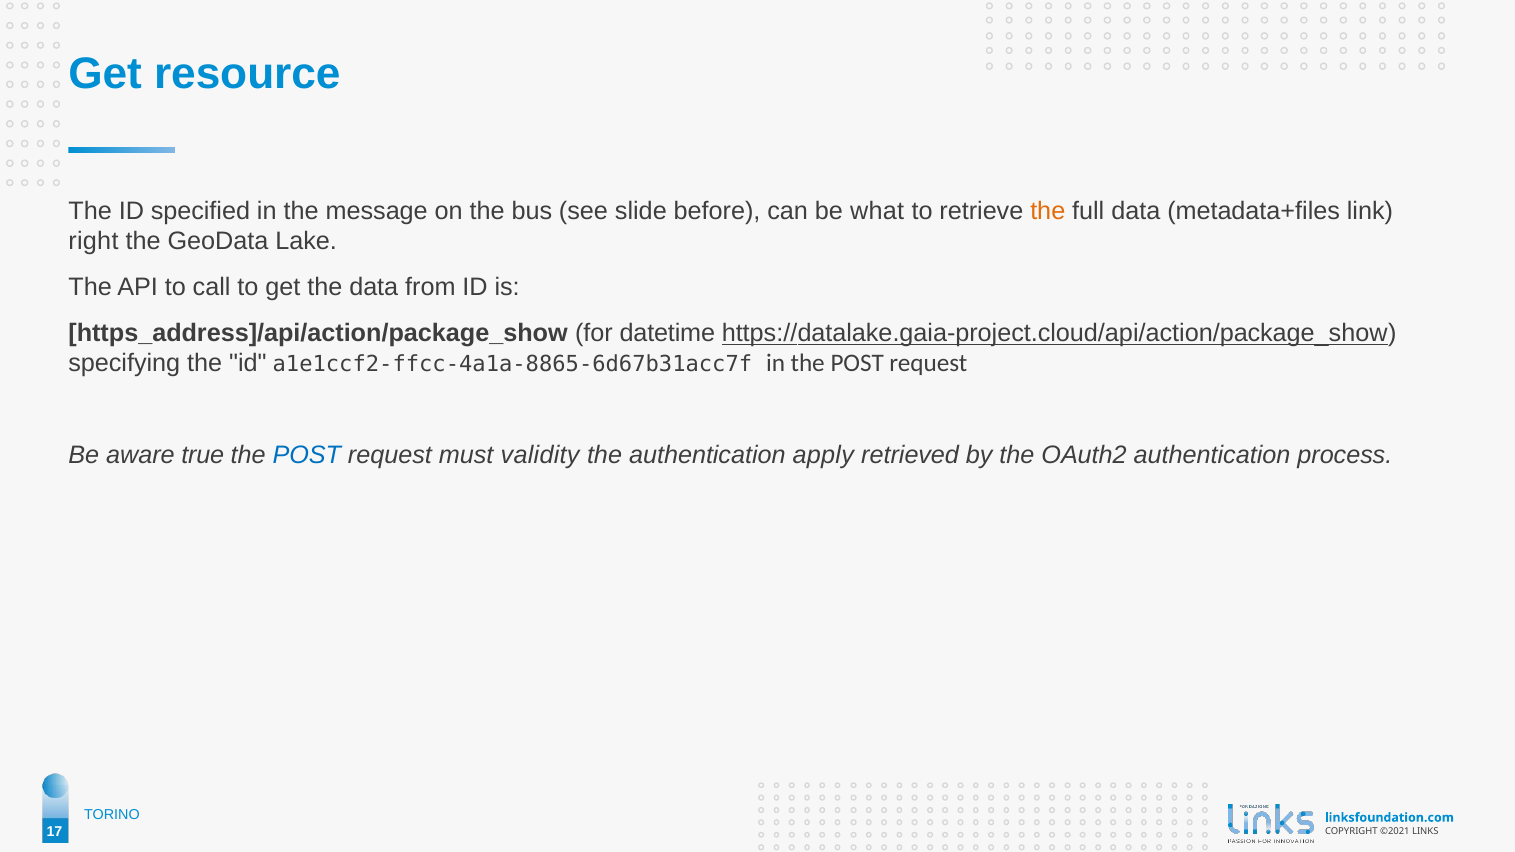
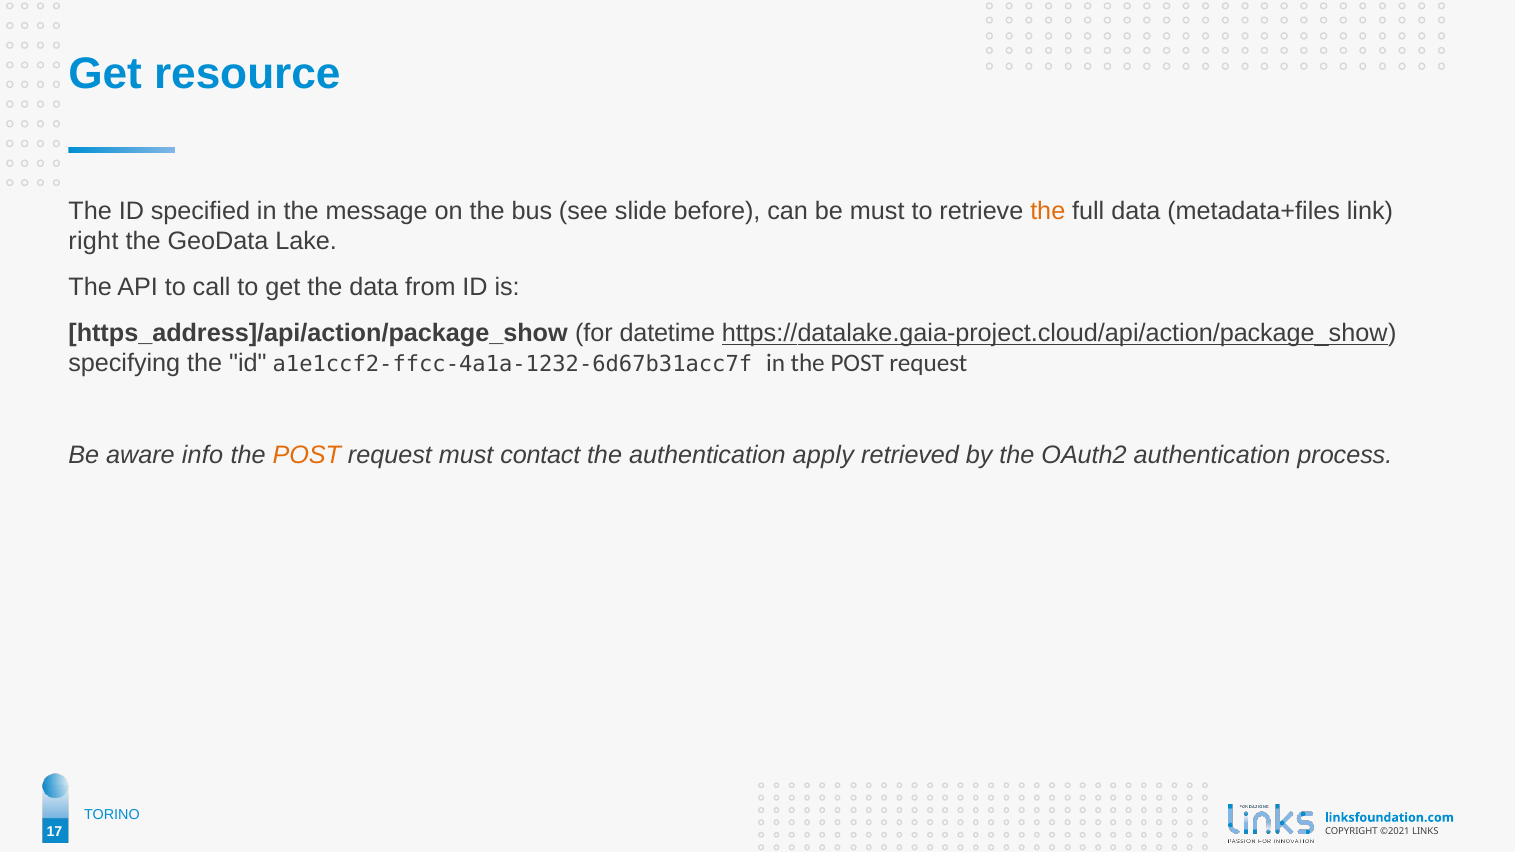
be what: what -> must (877, 211)
a1e1ccf2-ffcc-4a1a-8865-6d67b31acc7f: a1e1ccf2-ffcc-4a1a-8865-6d67b31acc7f -> a1e1ccf2-ffcc-4a1a-1232-6d67b31acc7f (512, 365)
true: true -> info (202, 456)
POST colour: blue -> orange (307, 456)
validity: validity -> contact (540, 456)
